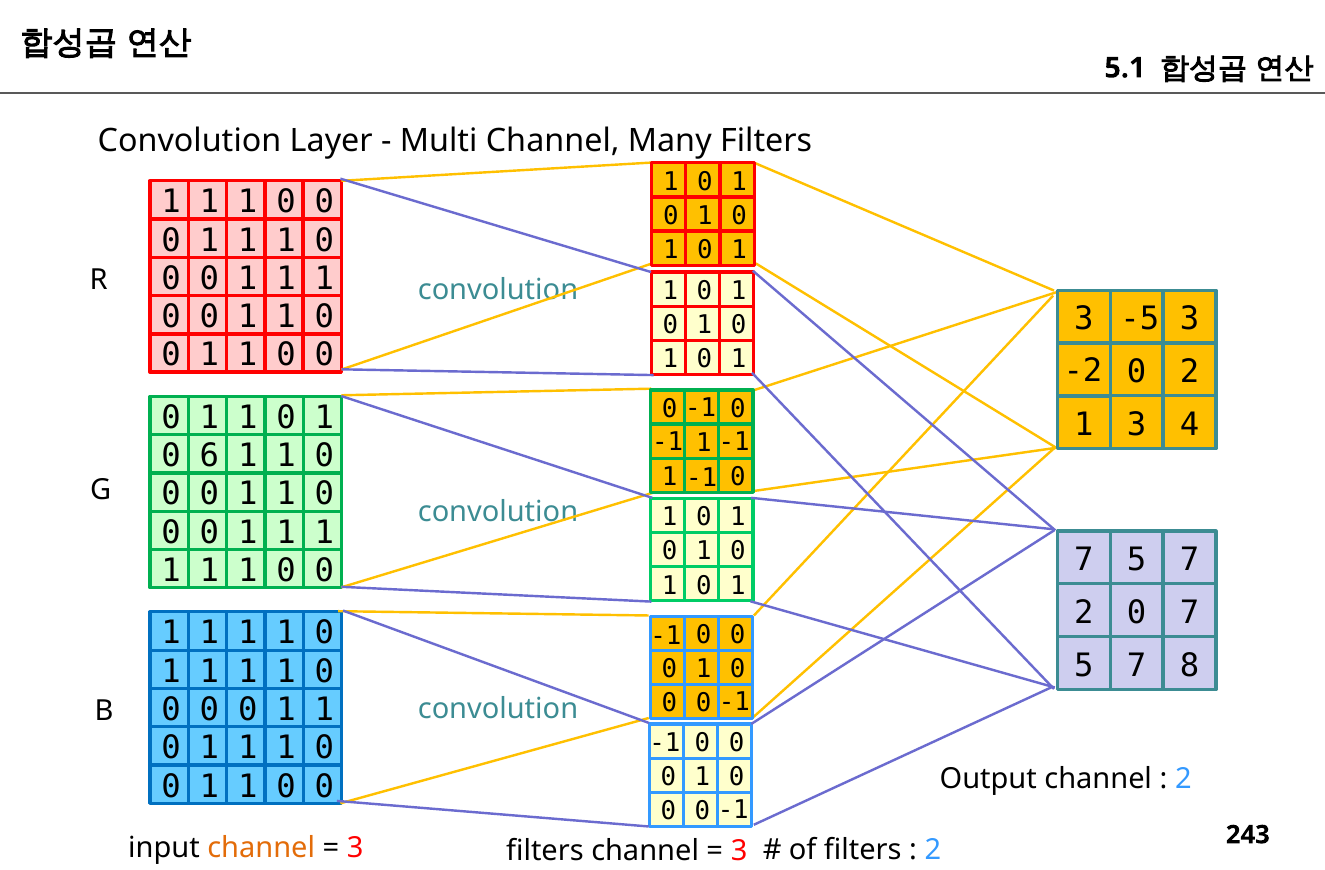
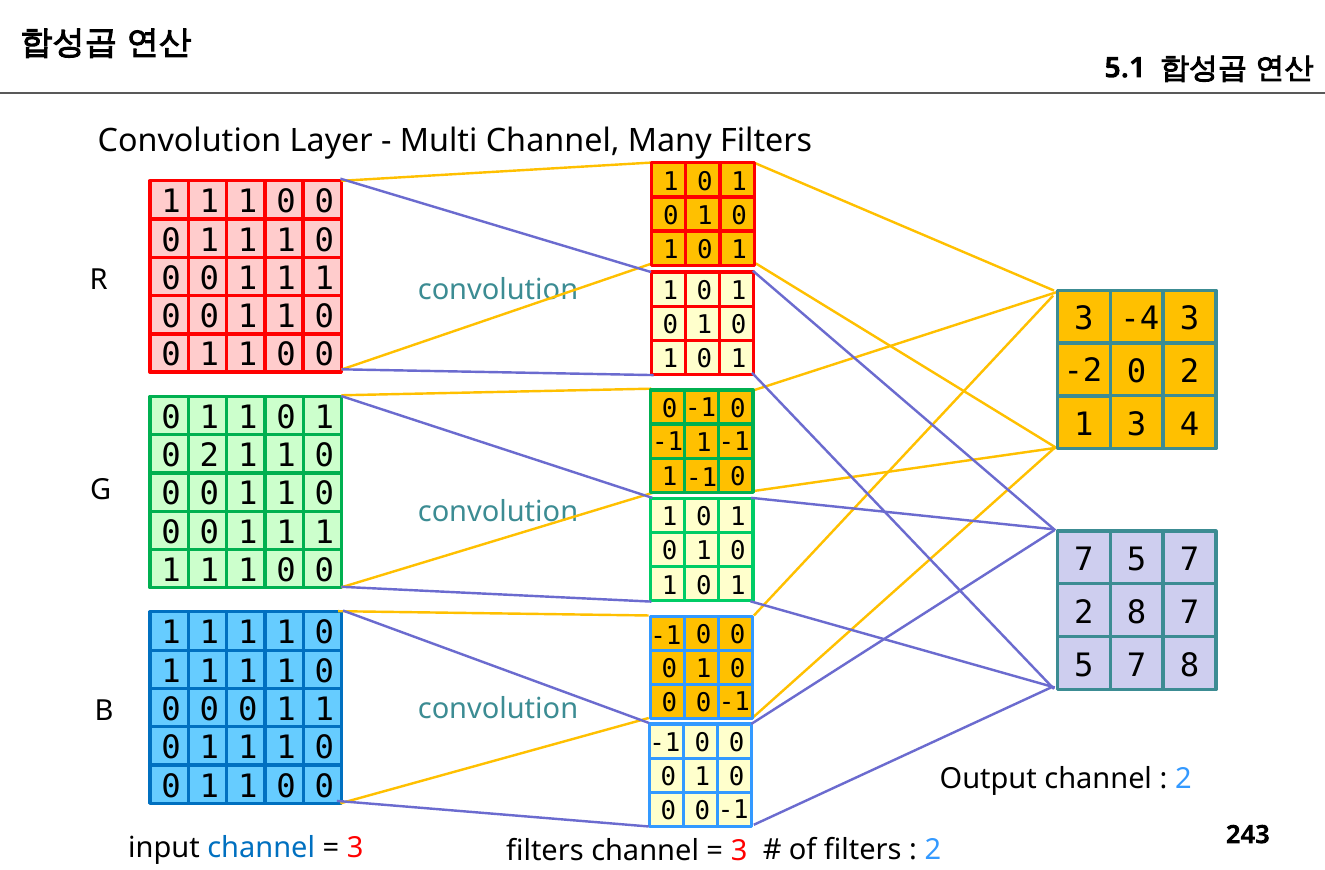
-5: -5 -> -4 (1140, 319)
6: 6 -> 2 (209, 456)
0: 0 -> 8 (1137, 613)
channel colour: orange -> blue (261, 848)
